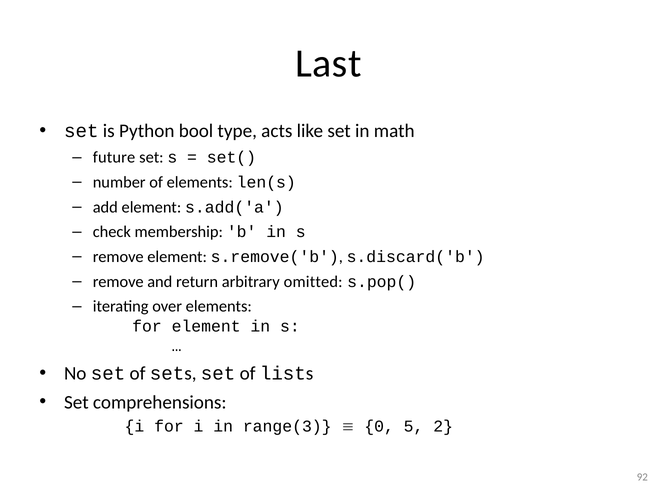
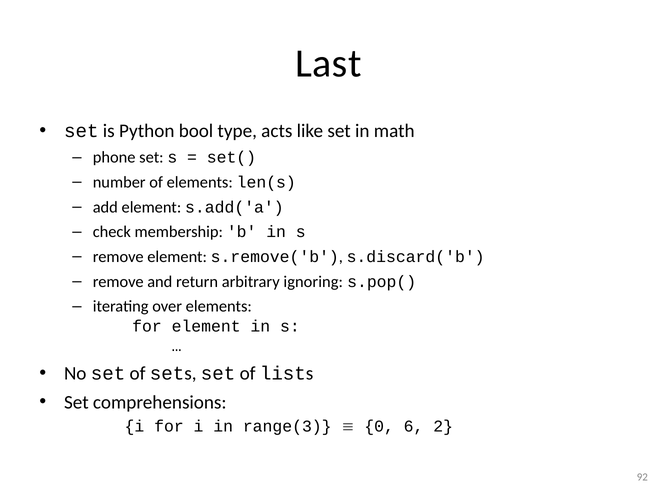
future: future -> phone (114, 157)
omitted: omitted -> ignoring (313, 282)
5: 5 -> 6 (414, 426)
